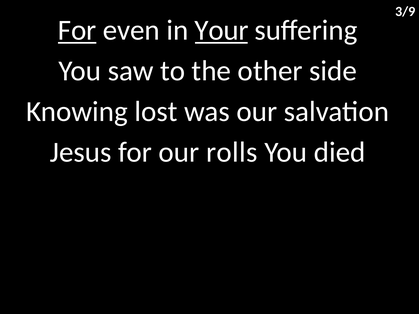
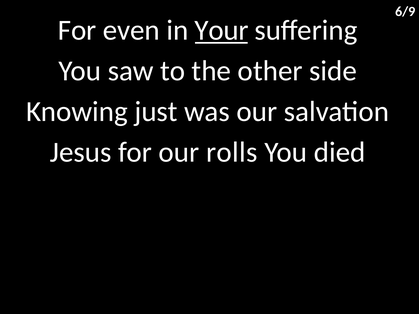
3/9: 3/9 -> 6/9 (405, 11)
For underline: present -> none (77, 30)
lost: lost -> just (156, 112)
